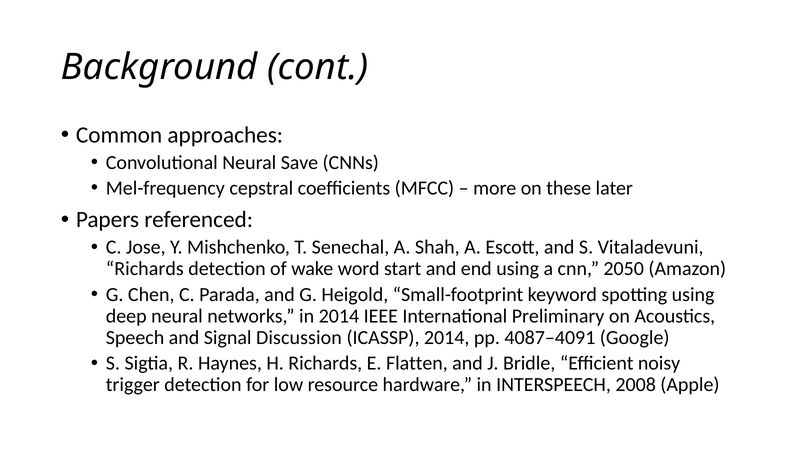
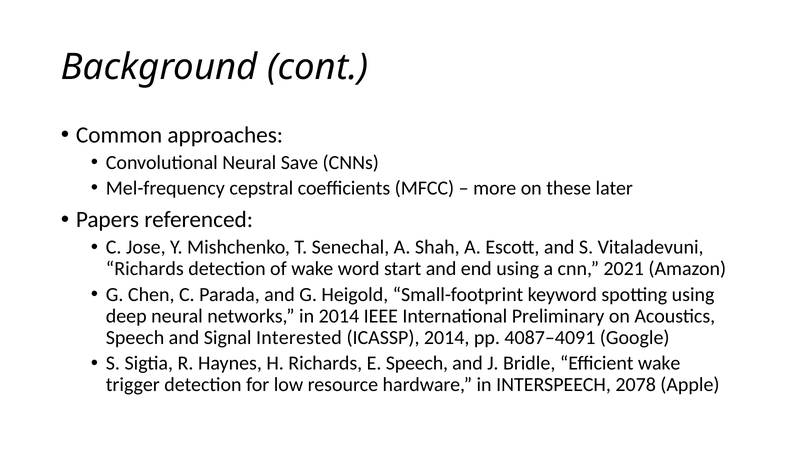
2050: 2050 -> 2021 (624, 269)
Discussion: Discussion -> Interested (299, 338)
E Flatten: Flatten -> Speech (417, 364)
Efficient noisy: noisy -> wake (659, 364)
2008: 2008 -> 2078 (636, 385)
